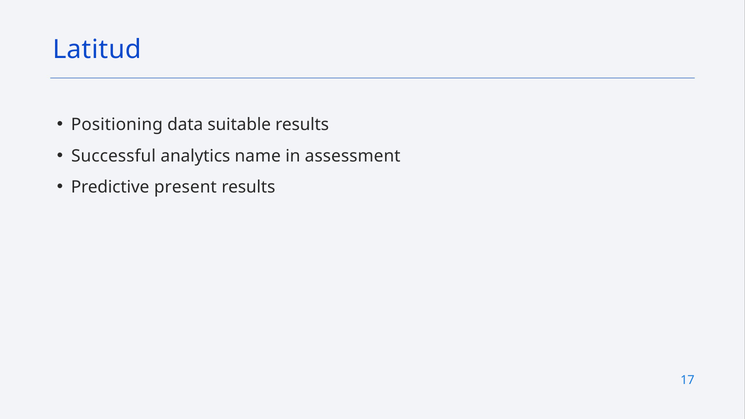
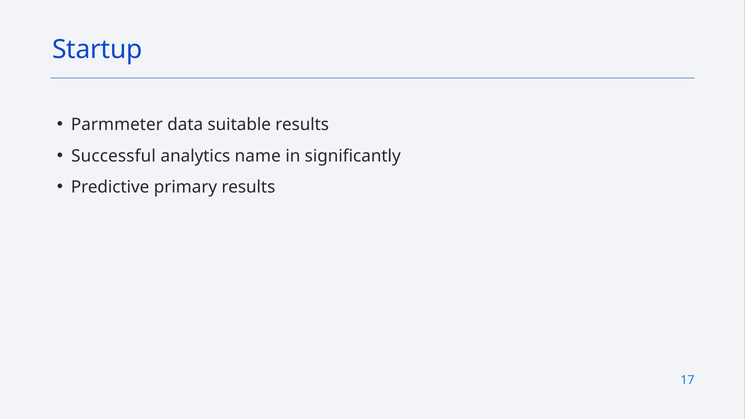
Latitud: Latitud -> Startup (97, 50)
Positioning: Positioning -> Parmmeter (117, 125)
assessment: assessment -> significantly (353, 156)
present: present -> primary (185, 187)
